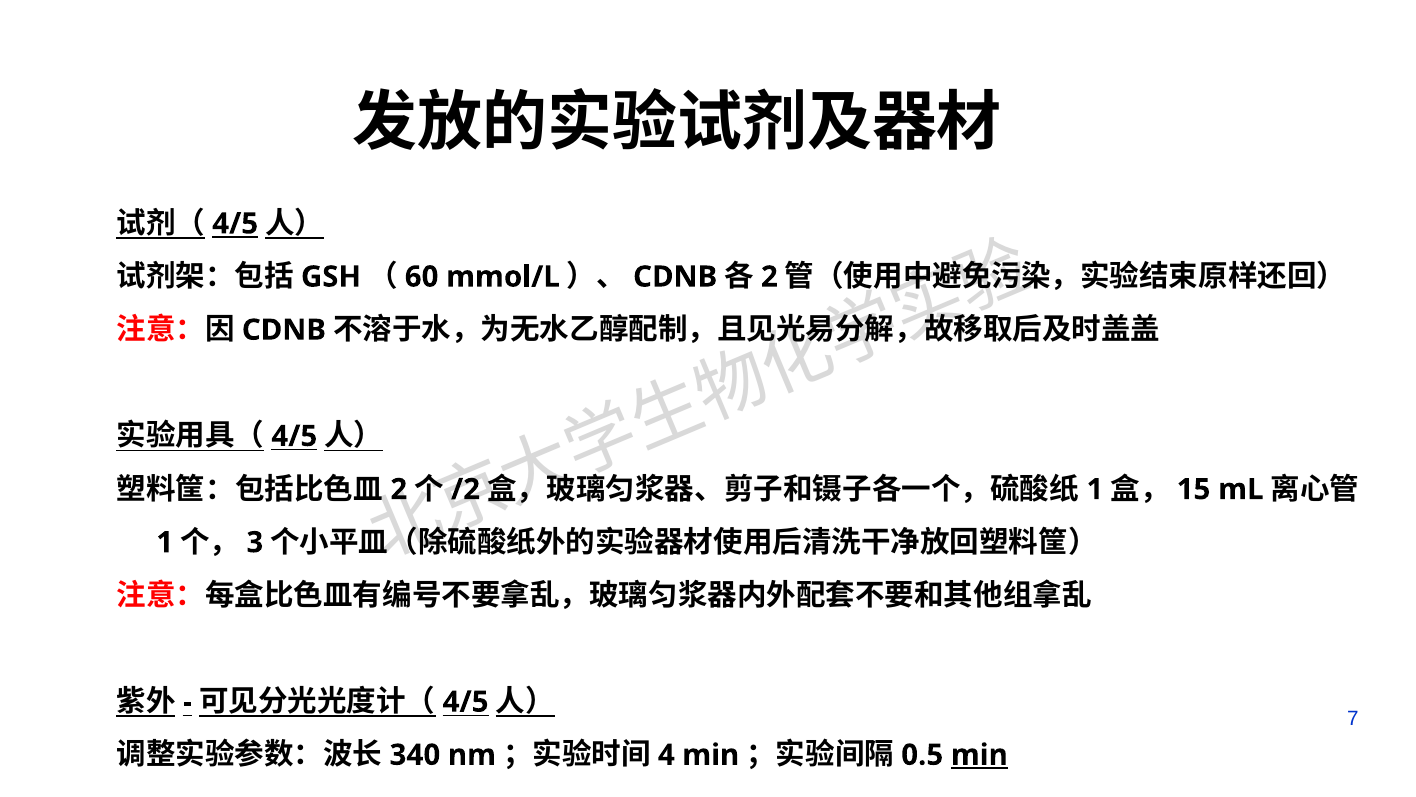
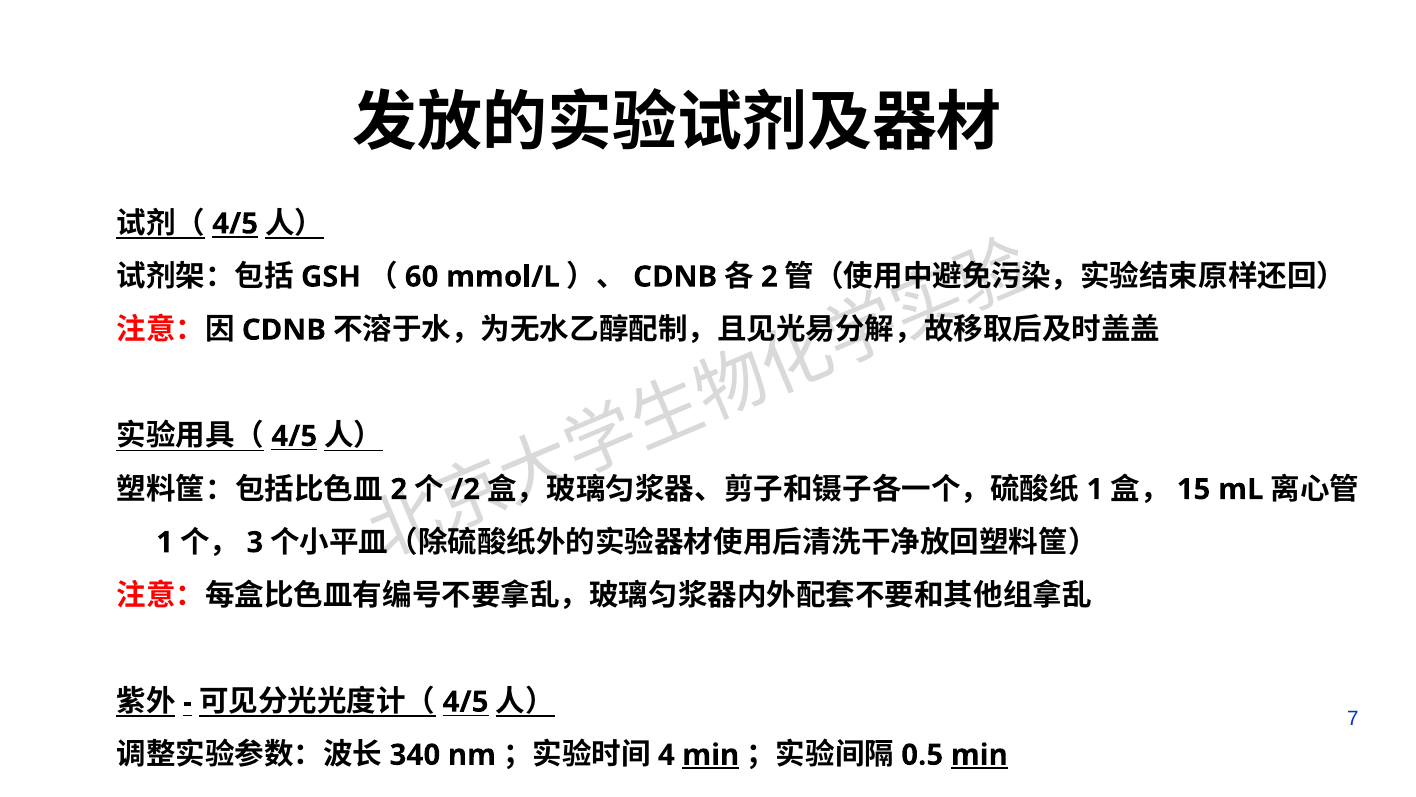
min underline: none -> present (711, 755)
